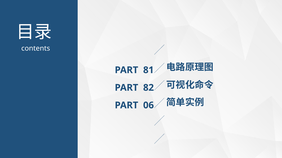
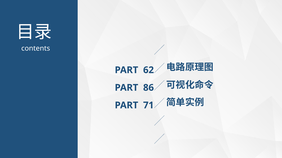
81: 81 -> 62 (148, 70)
82: 82 -> 86 (148, 88)
06: 06 -> 71 (148, 106)
